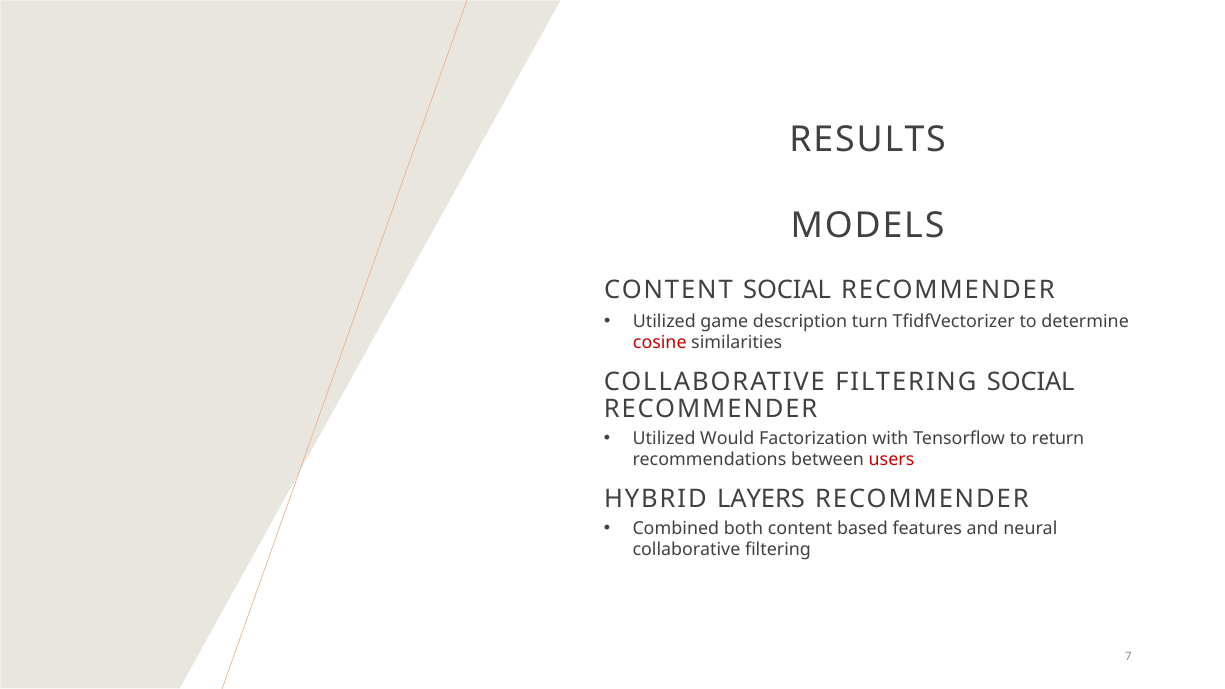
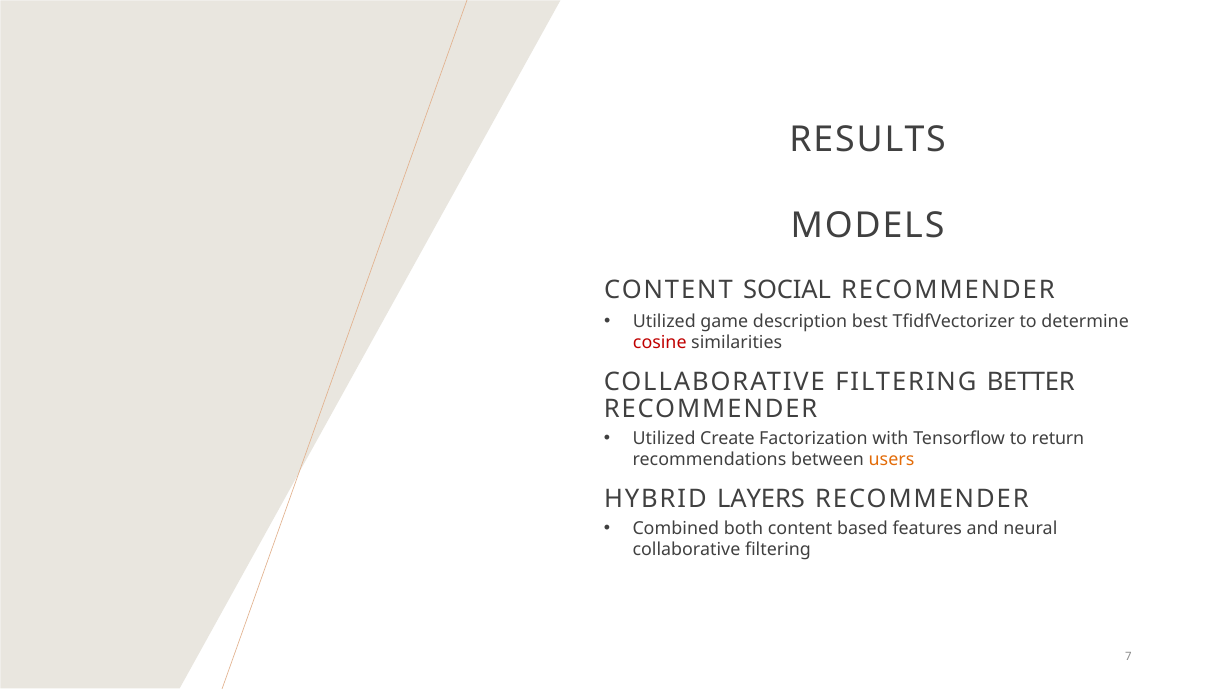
turn: turn -> best (870, 321)
FILTERING SOCIAL: SOCIAL -> BETTER (1031, 382)
Would: Would -> Create (727, 439)
users colour: red -> orange (891, 460)
